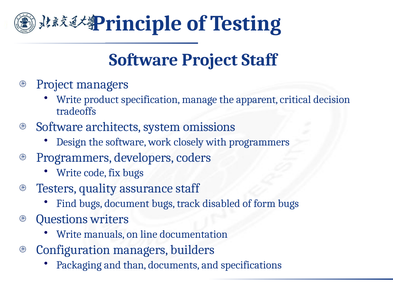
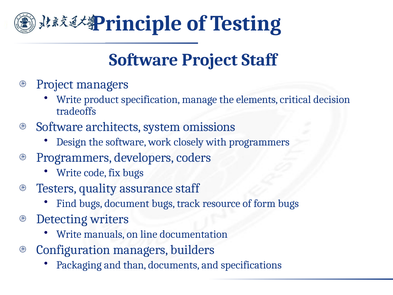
apparent: apparent -> elements (257, 99)
disabled: disabled -> resource (221, 203)
Questions: Questions -> Detecting (62, 219)
